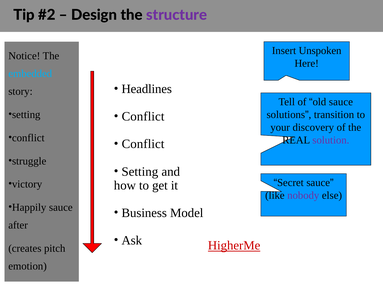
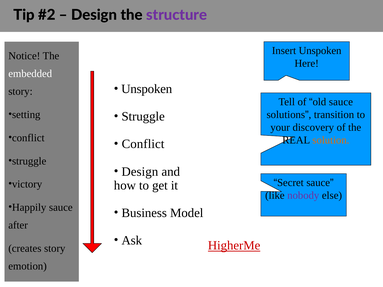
embedded colour: light blue -> white (30, 74)
Headlines: Headlines -> Unspoken (147, 89)
Conflict: Conflict -> Struggle (143, 117)
solution colour: purple -> orange (331, 140)
Setting: Setting -> Design (140, 172)
creates pitch: pitch -> story (55, 249)
